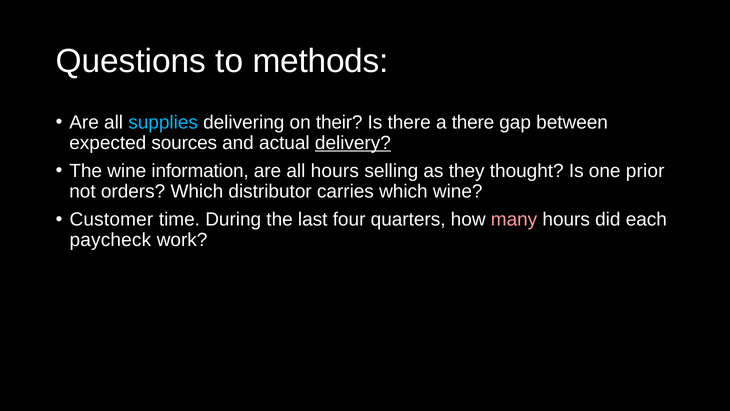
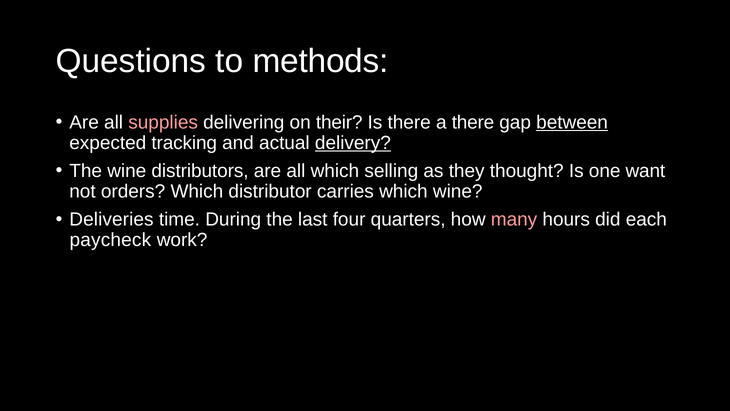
supplies colour: light blue -> pink (163, 122)
between underline: none -> present (572, 122)
sources: sources -> tracking (184, 143)
information: information -> distributors (200, 171)
all hours: hours -> which (335, 171)
prior: prior -> want (645, 171)
Customer: Customer -> Deliveries (111, 219)
